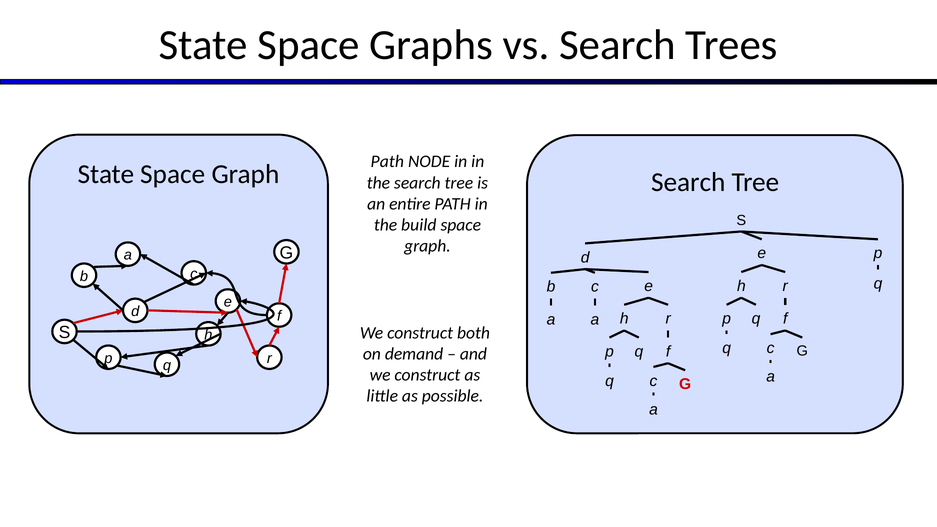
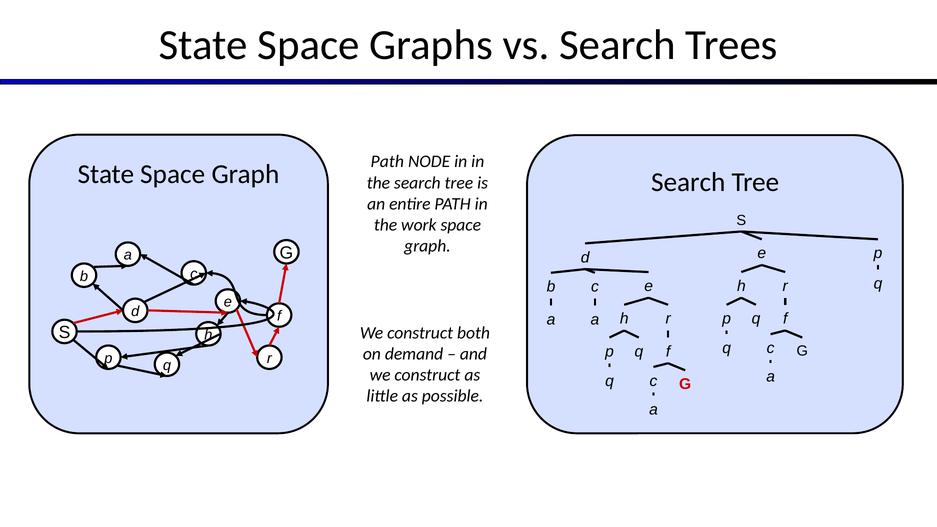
build: build -> work (419, 225)
